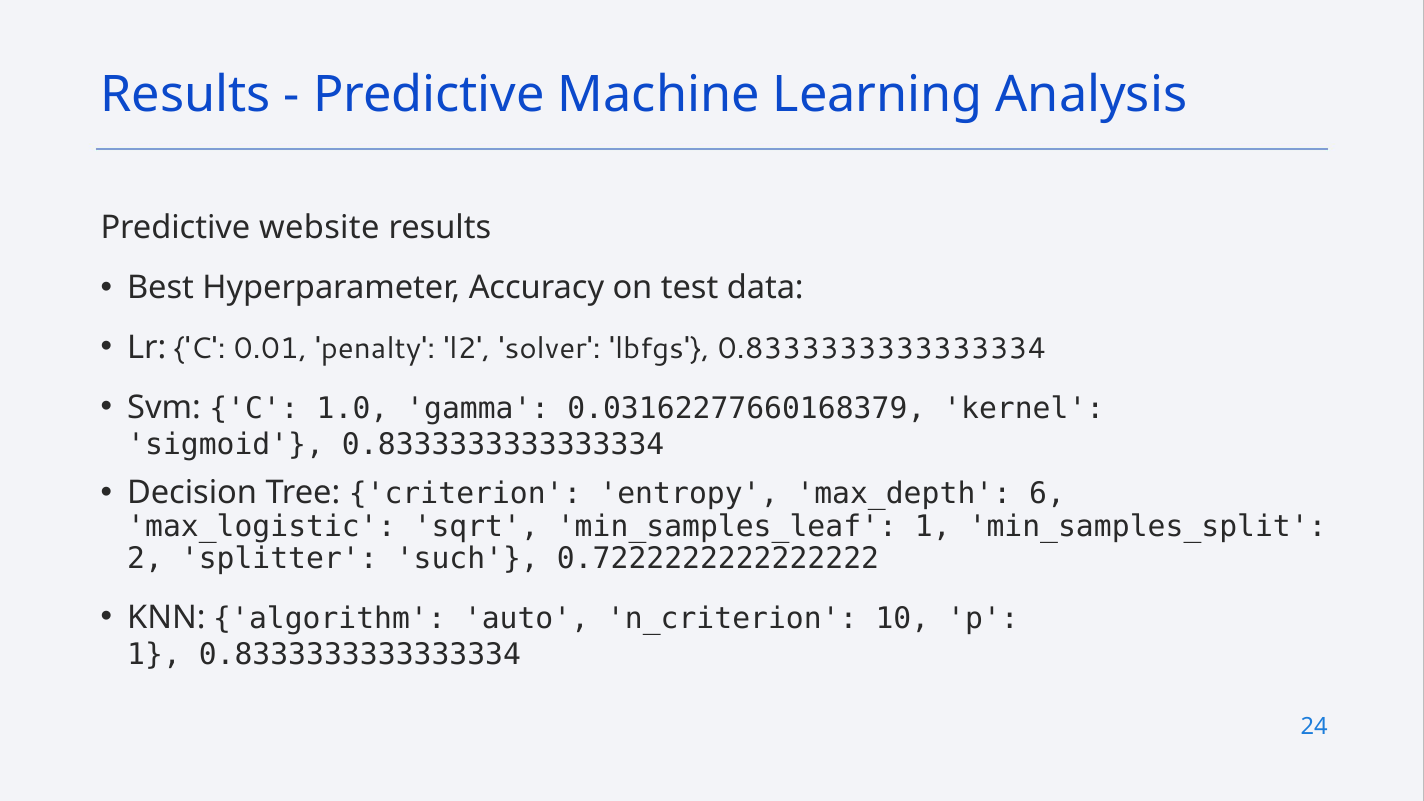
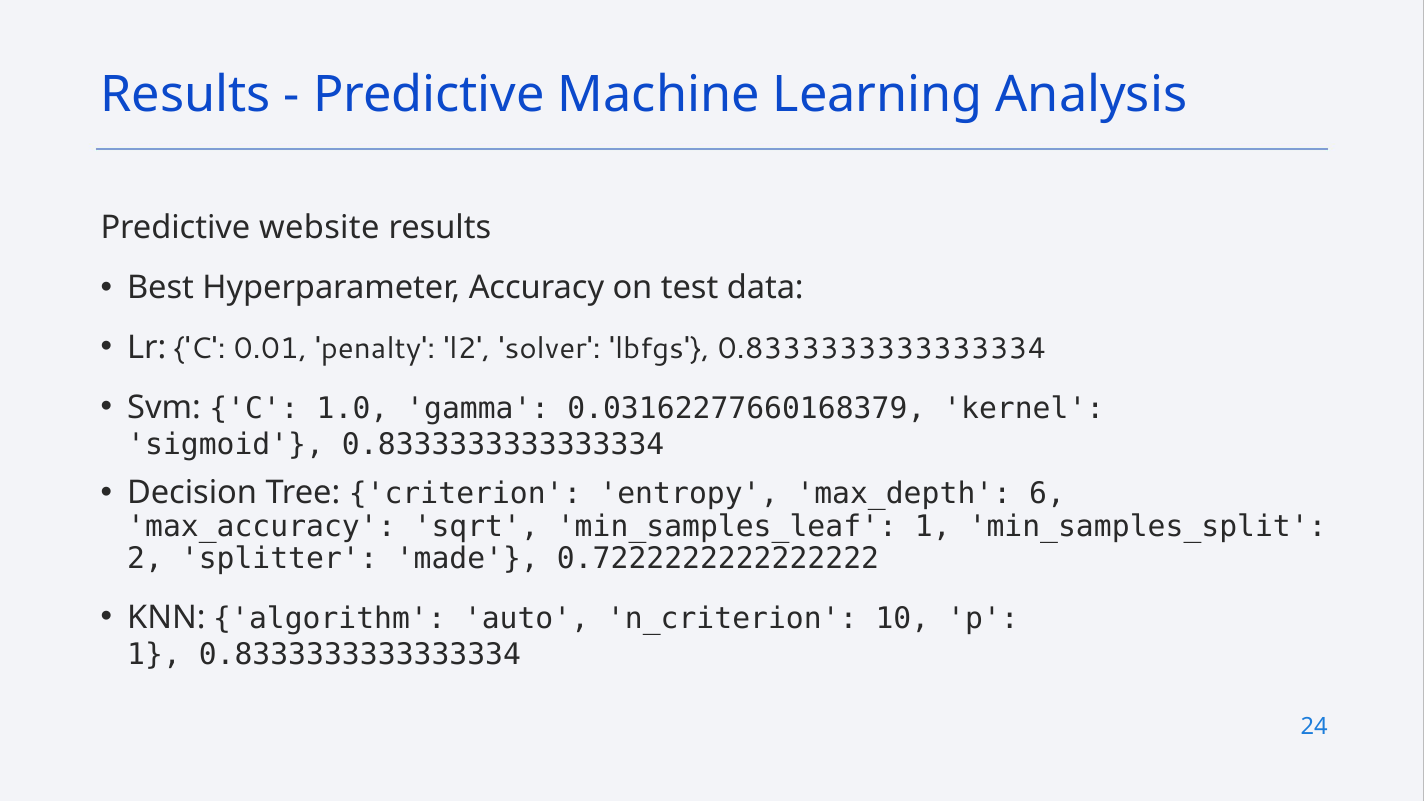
max_logistic: max_logistic -> max_accuracy (261, 527)
such: such -> made (467, 559)
